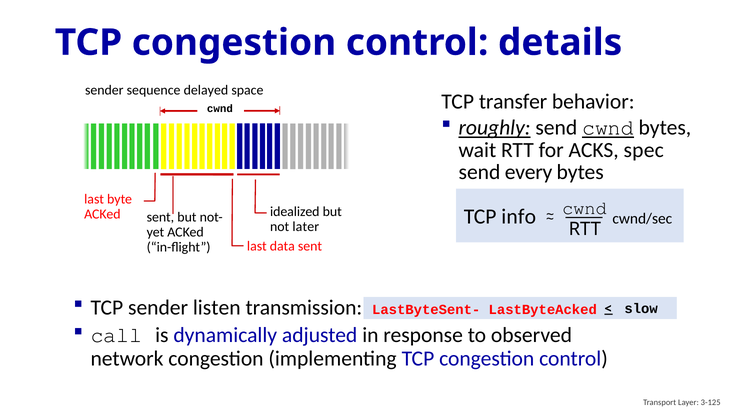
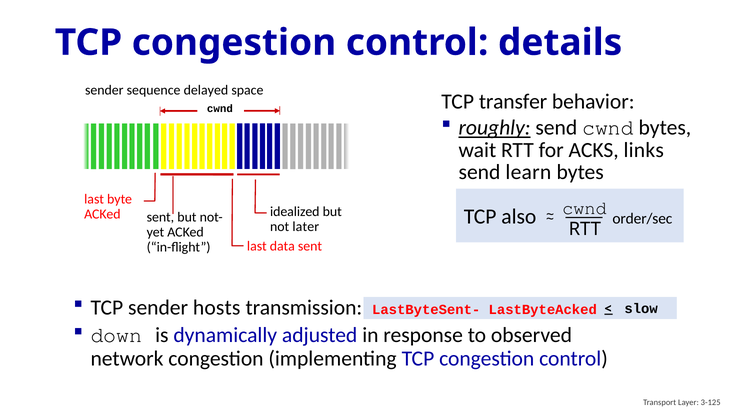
cwnd underline: present -> none (608, 128)
spec: spec -> links (644, 150)
every: every -> learn (528, 172)
info: info -> also (519, 217)
cwnd/sec: cwnd/sec -> order/sec (642, 219)
listen: listen -> hosts (217, 308)
call: call -> down (116, 336)
